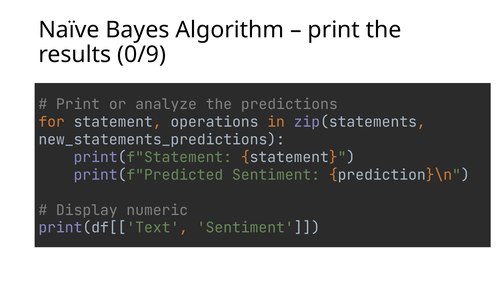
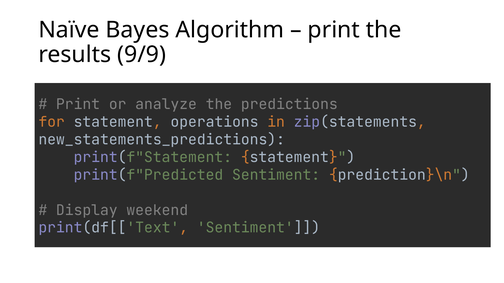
0/9: 0/9 -> 9/9 (142, 55)
numeric: numeric -> weekend (157, 211)
